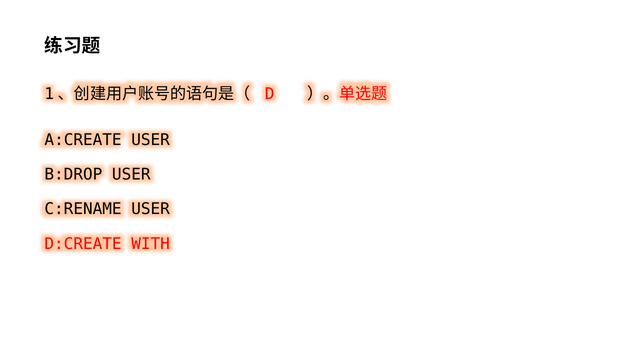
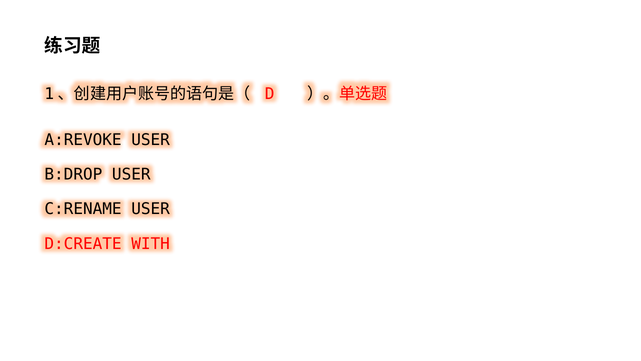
A:CREATE: A:CREATE -> A:REVOKE (83, 140)
